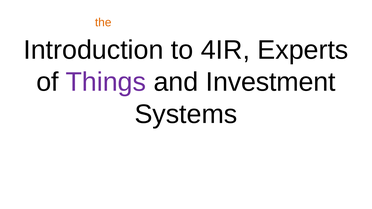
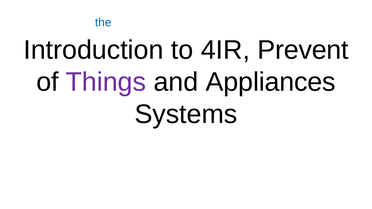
the colour: orange -> blue (103, 23)
Experts: Experts -> Prevent (303, 50)
Investment: Investment -> Appliances (271, 82)
